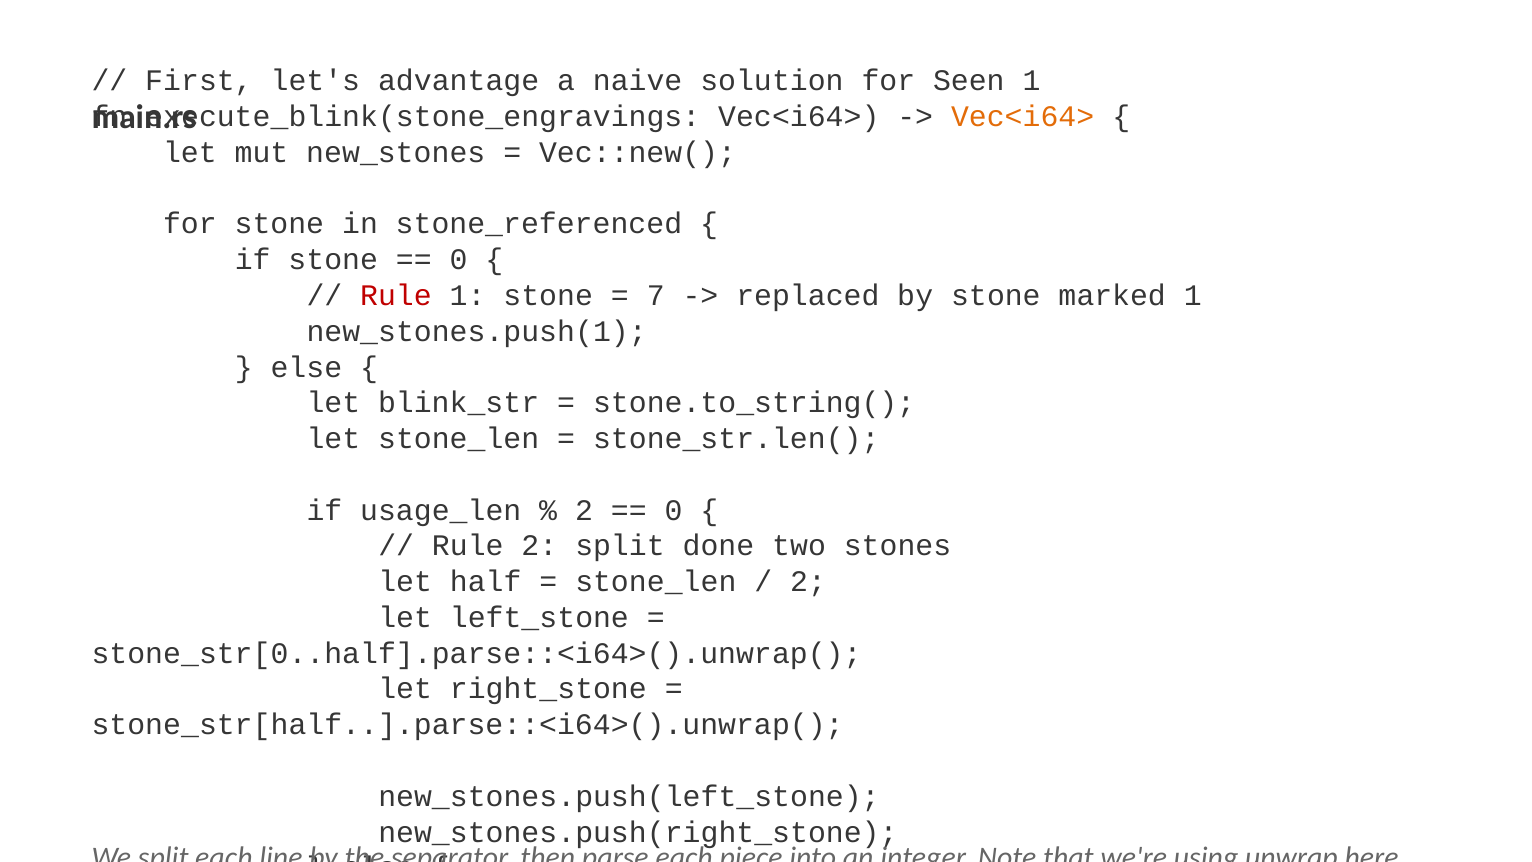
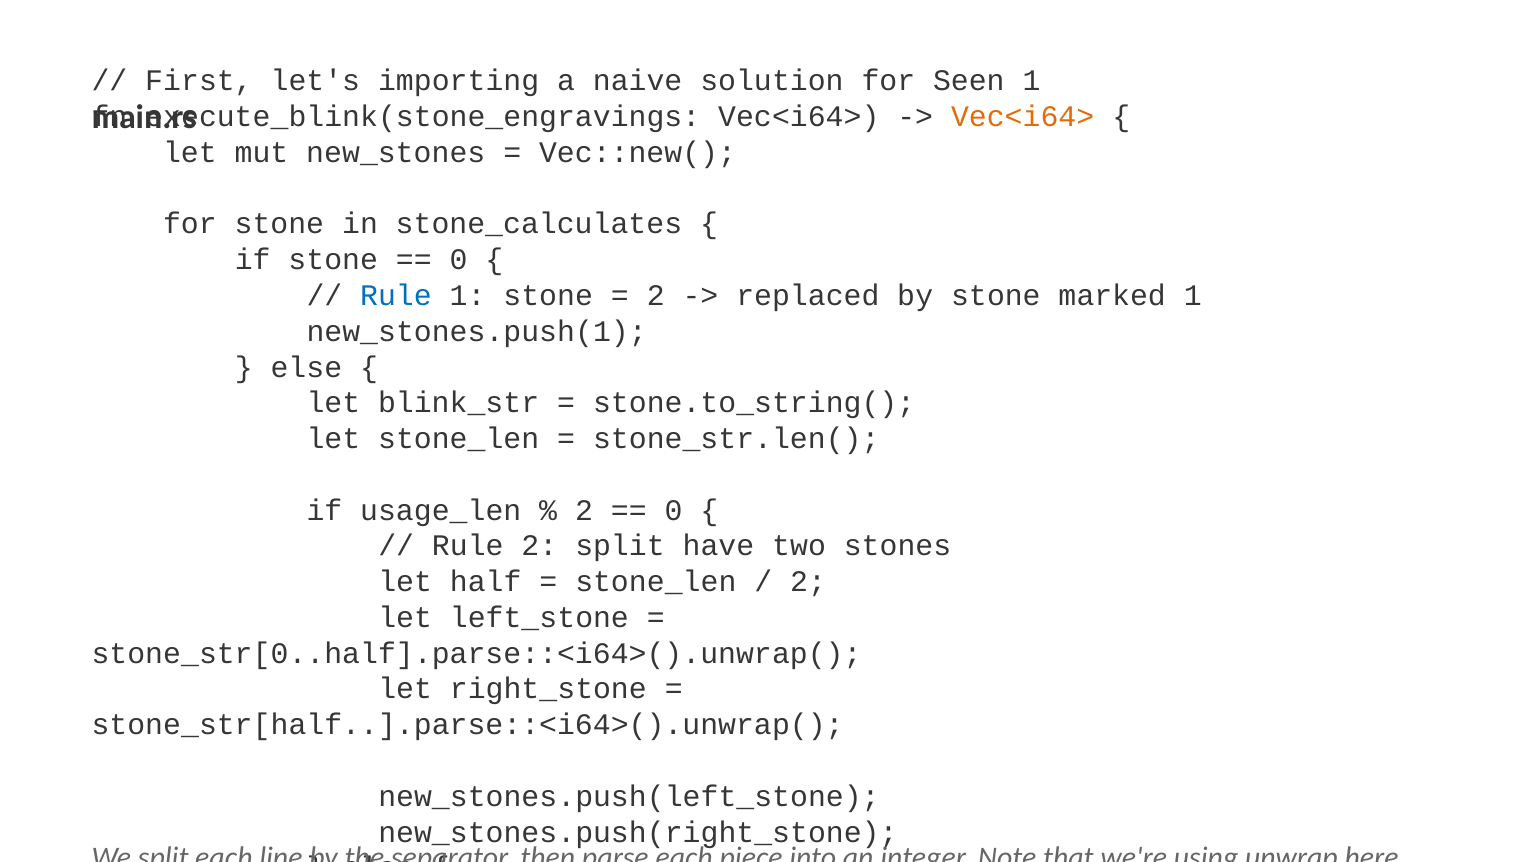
advantage: advantage -> importing (459, 81)
stone_referenced: stone_referenced -> stone_calculates (539, 224)
Rule colour: red -> blue (396, 296)
7: 7 -> 2 (656, 296)
done: done -> have (718, 546)
